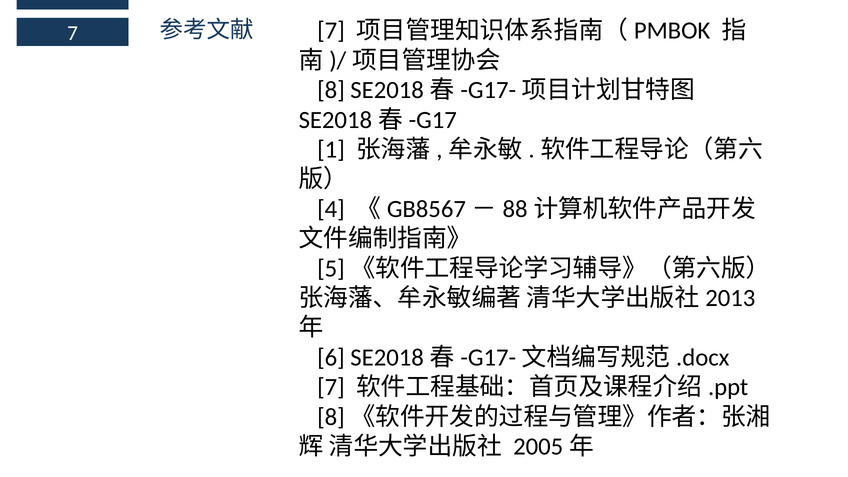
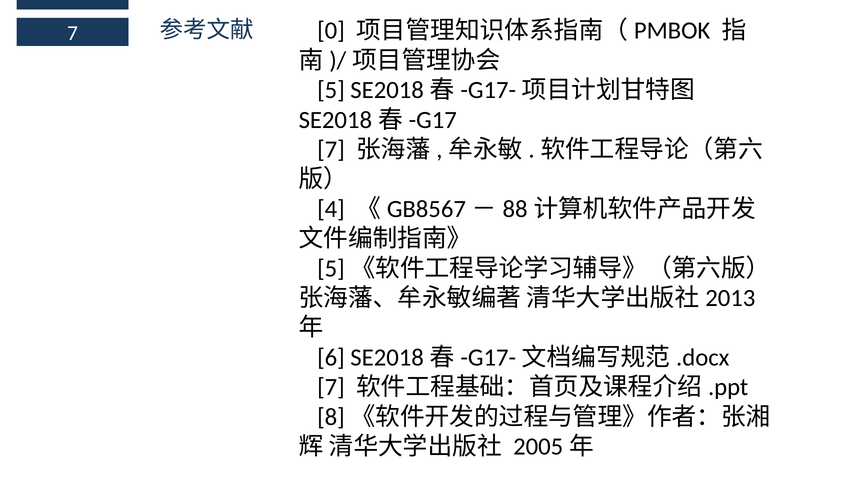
7: 7 -> 0 (331, 31)
8: 8 -> 5 (331, 90)
1: 1 -> 7 (331, 150)
